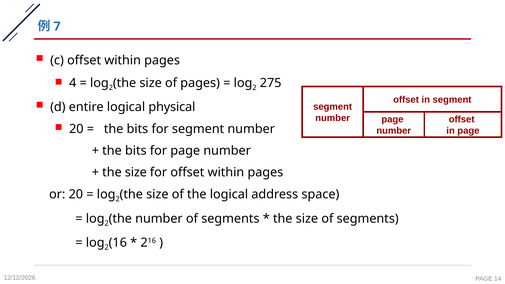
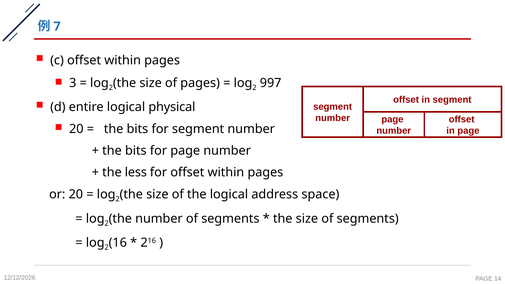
4: 4 -> 3 (73, 83)
275: 275 -> 997 (271, 83)
size: size -> less (136, 172)
